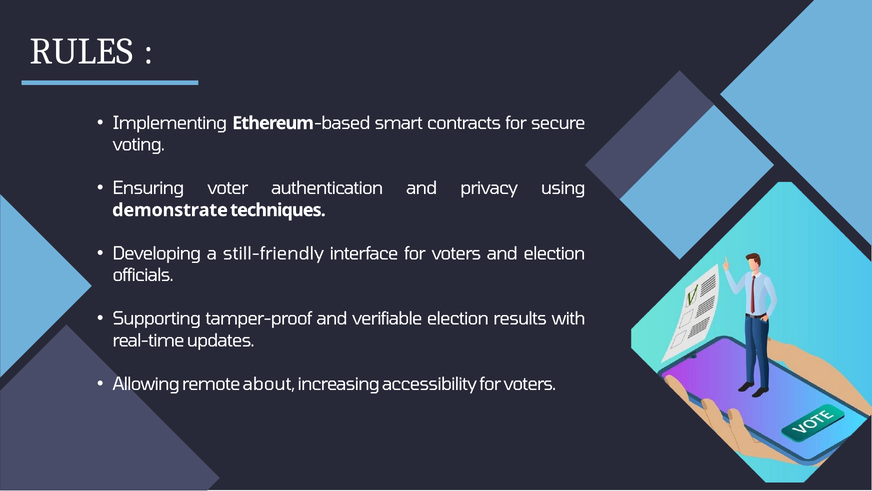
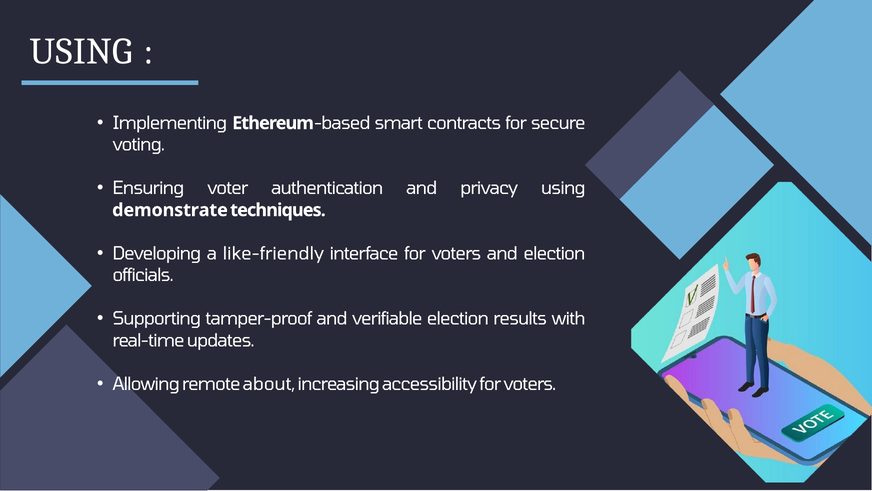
RULES: RULES -> USING (81, 51)
still-friendly: still-friendly -> like-friendly (273, 253)
